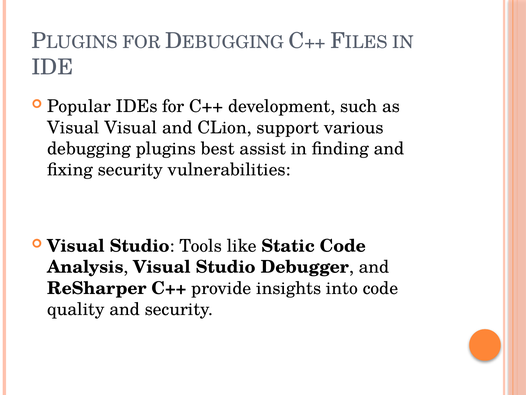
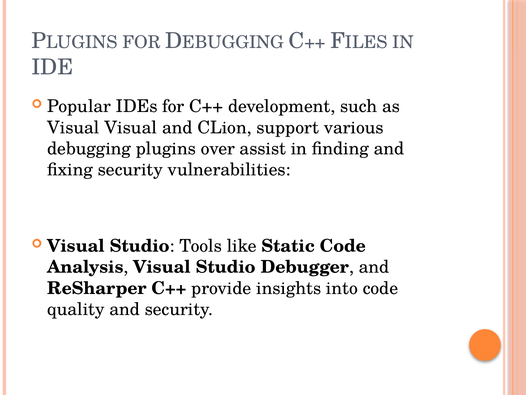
best: best -> over (218, 148)
